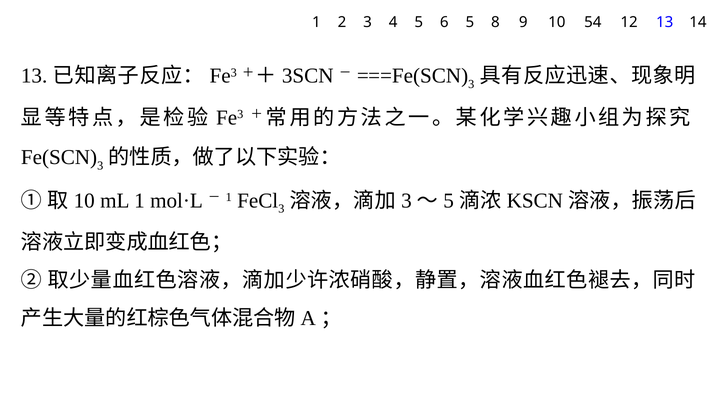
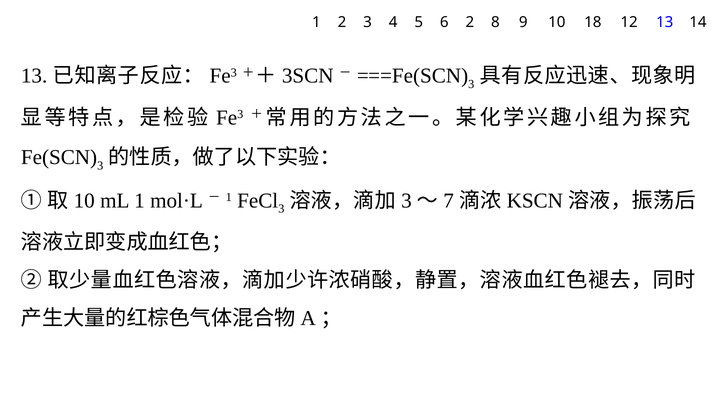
6 5: 5 -> 2 (470, 22)
54: 54 -> 18 (593, 22)
5: 5 -> 7 (449, 201)
